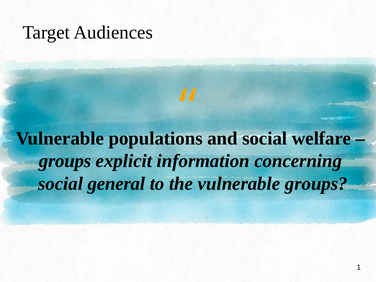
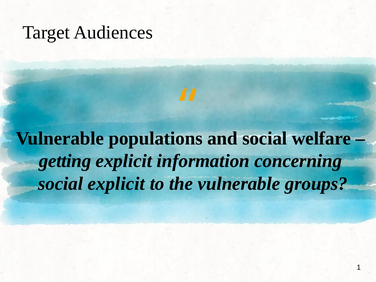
groups: groups -> getting (65, 161)
social general: general -> explicit (116, 184)
